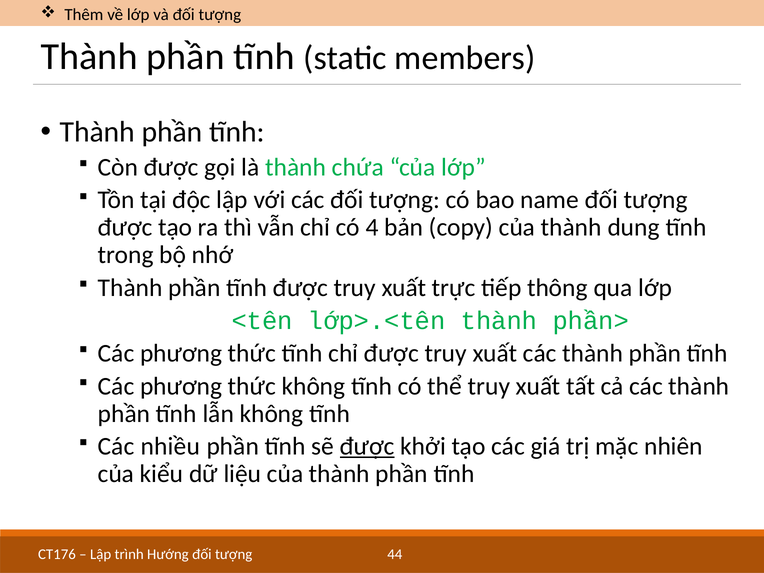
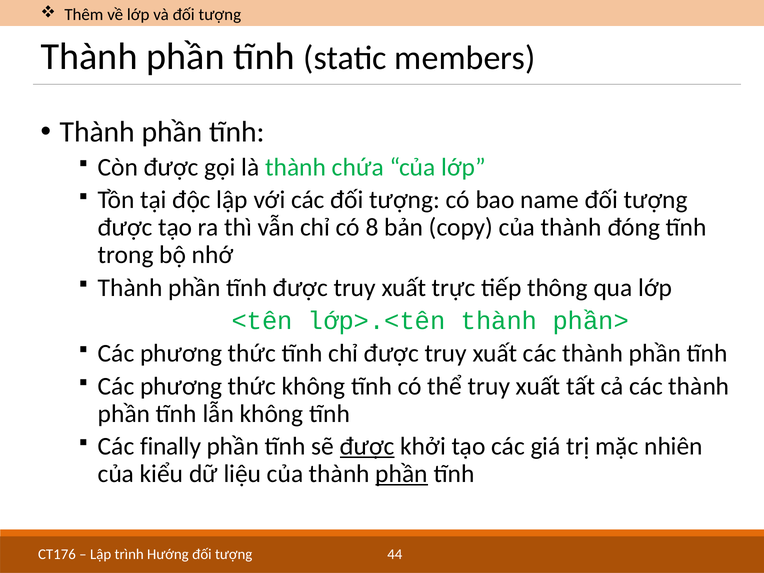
4: 4 -> 8 (372, 228)
dung: dung -> đóng (634, 228)
nhiều: nhiều -> finally (171, 446)
phần underline: none -> present (402, 474)
